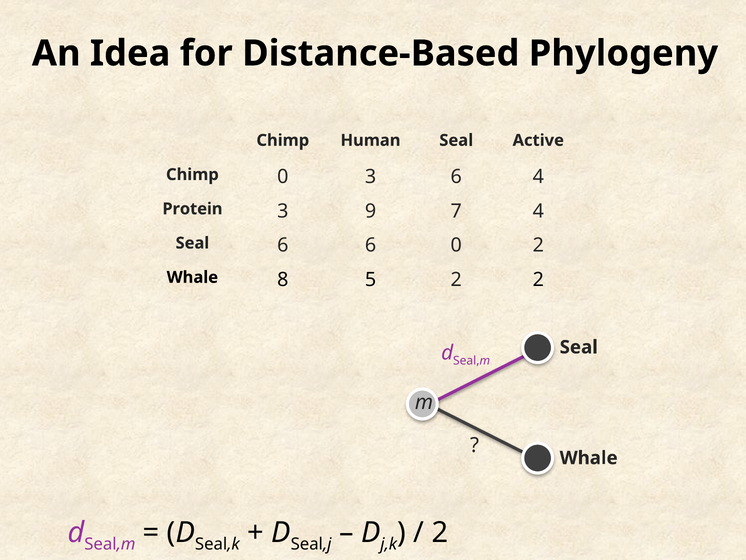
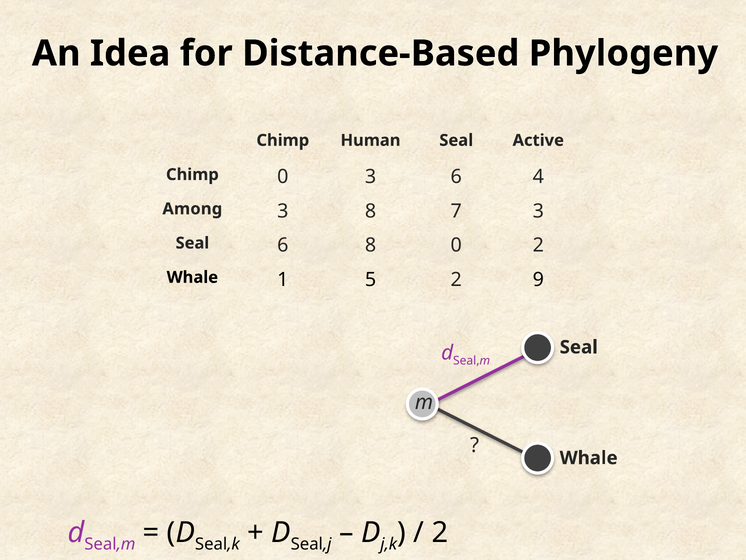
Protein: Protein -> Among (192, 209)
3 9: 9 -> 8 (371, 211)
7 4: 4 -> 3 (538, 211)
6 6: 6 -> 8 (371, 245)
8: 8 -> 1 (283, 279)
2 2: 2 -> 9 (538, 279)
